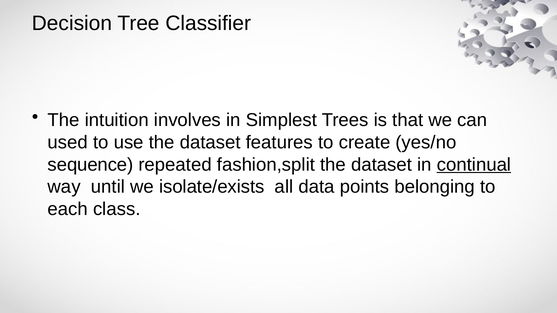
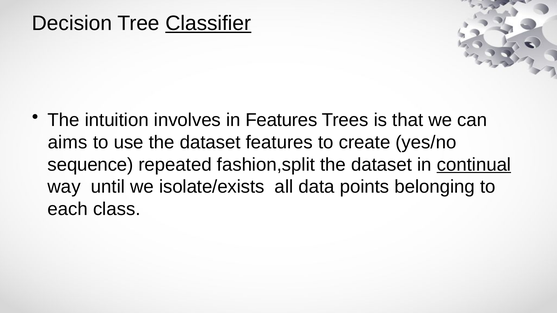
Classifier underline: none -> present (208, 23)
in Simplest: Simplest -> Features (281, 120)
used: used -> aims (68, 142)
